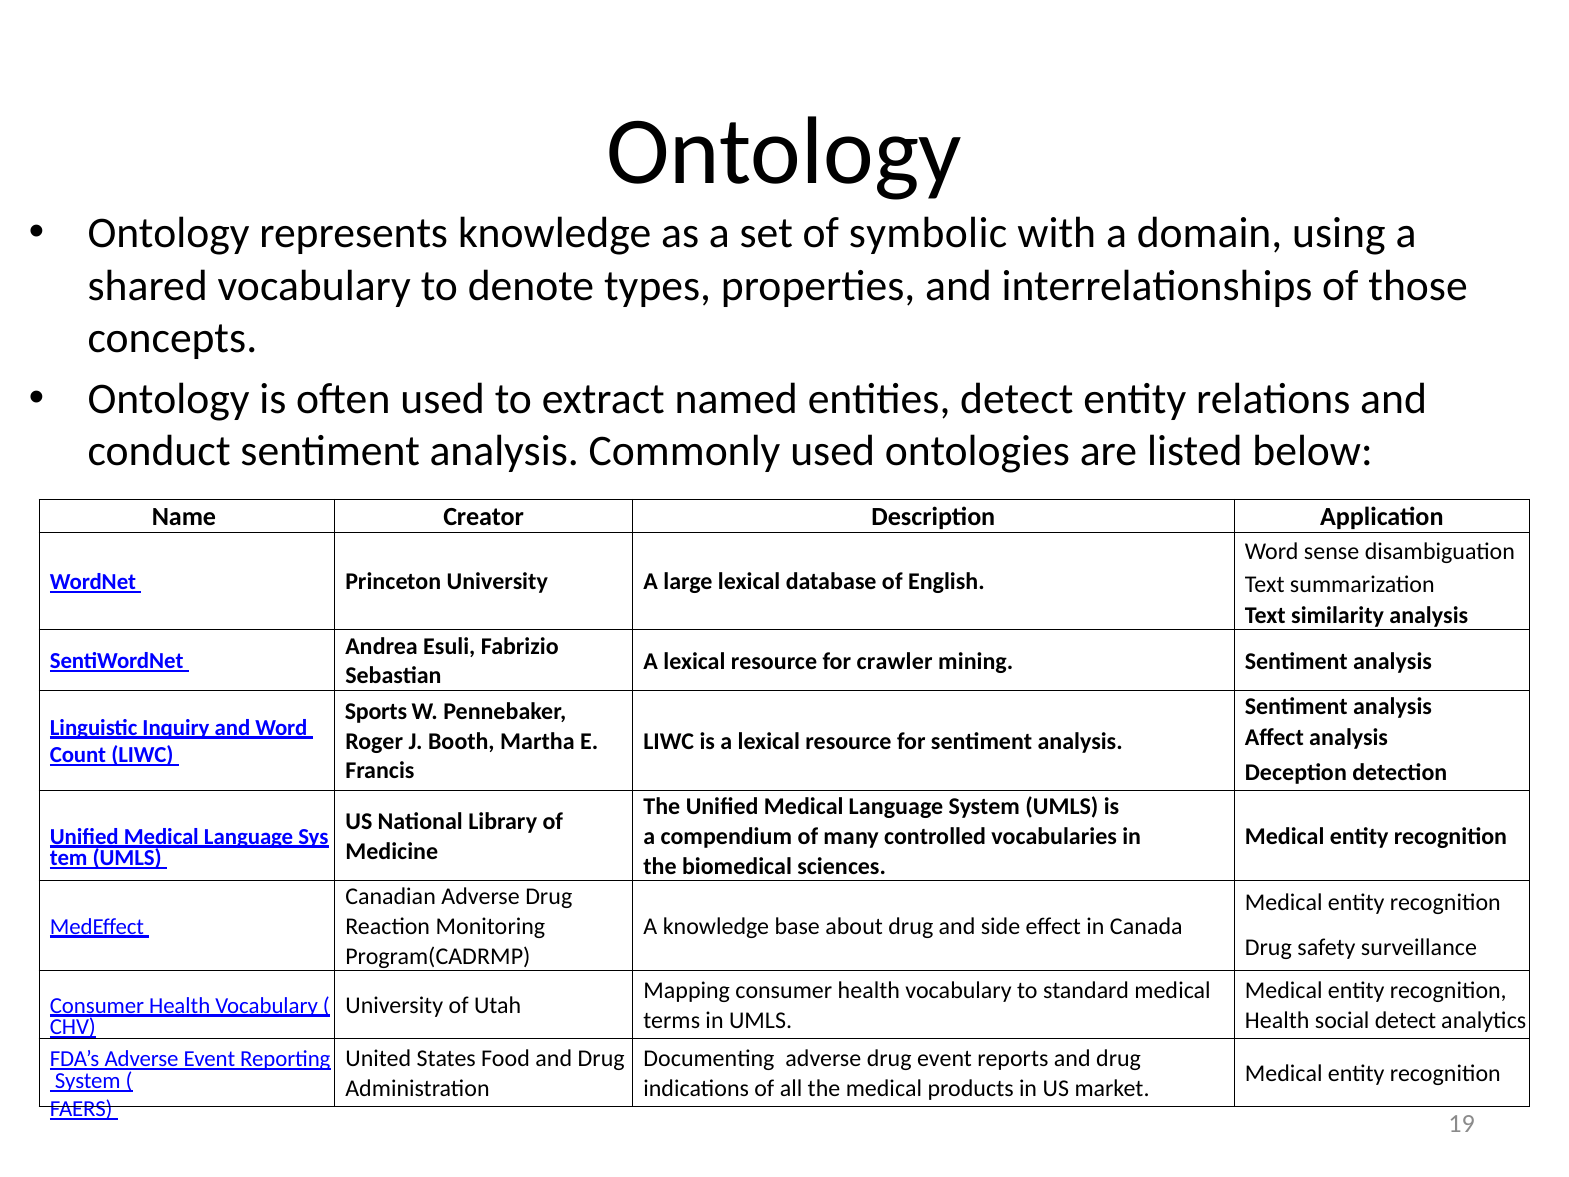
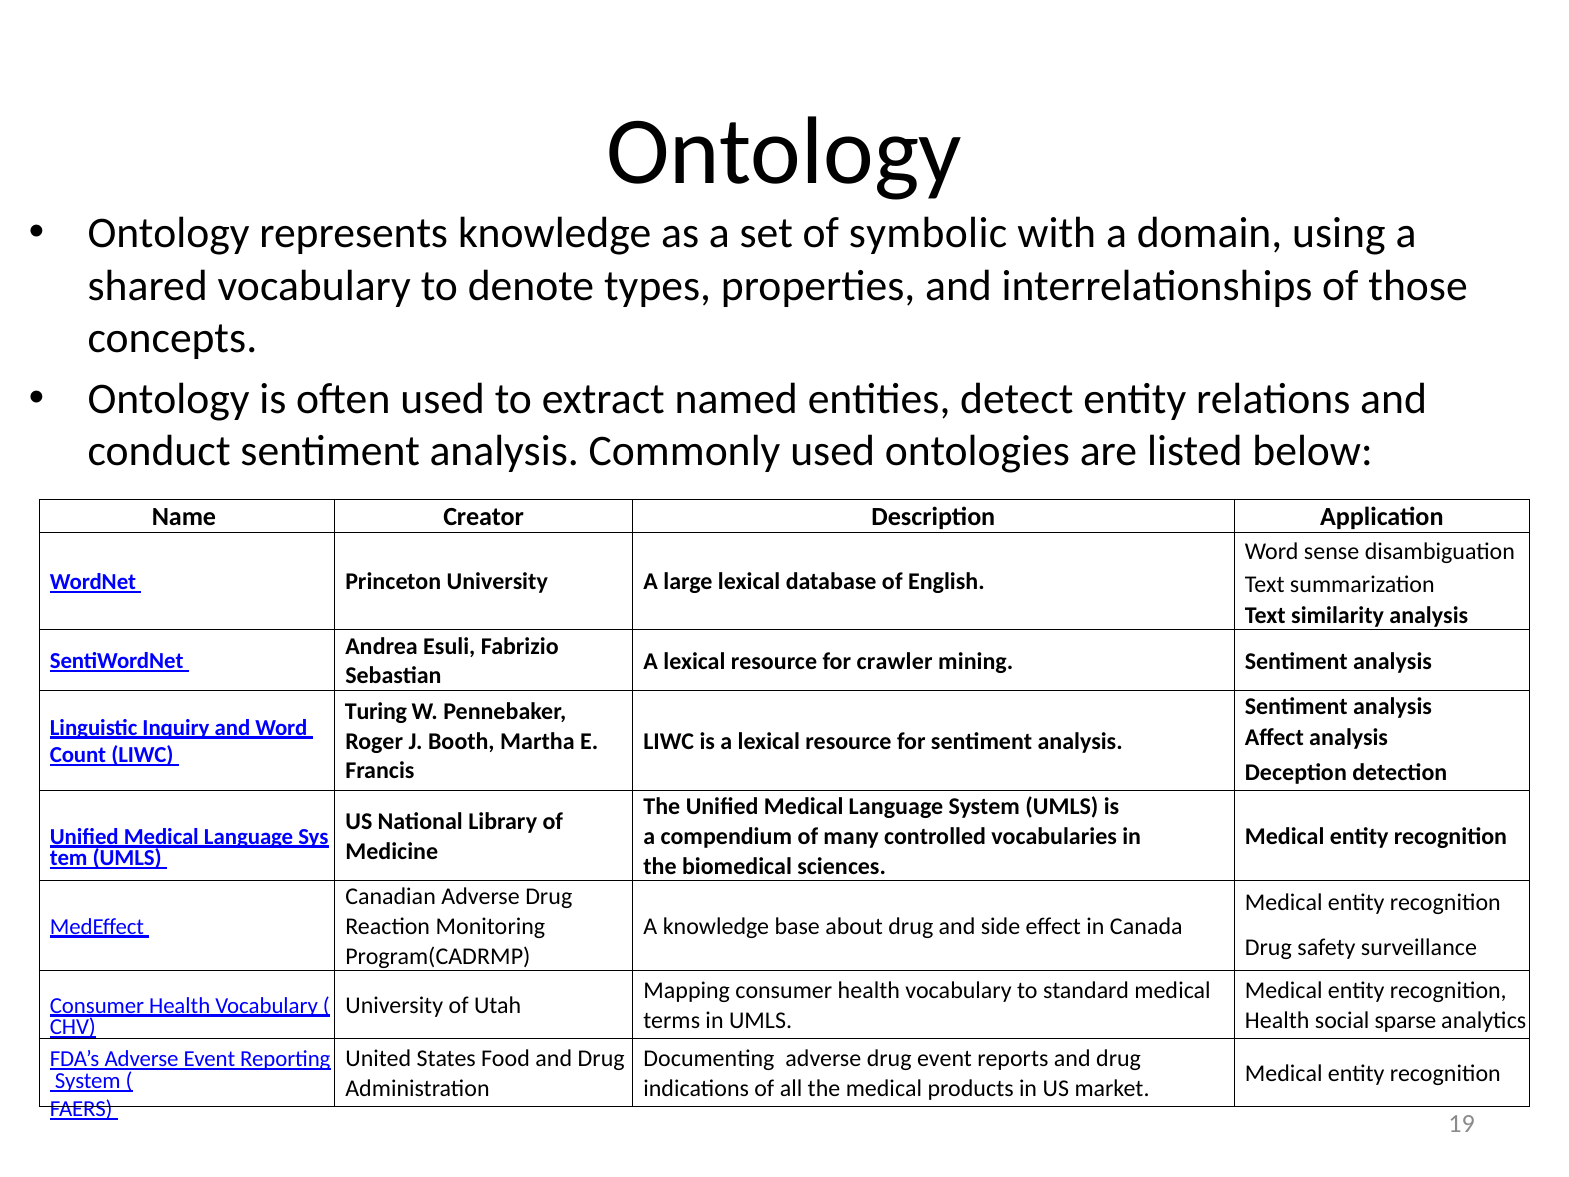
Sports: Sports -> Turing (376, 712)
social detect: detect -> sparse (1405, 1020)
